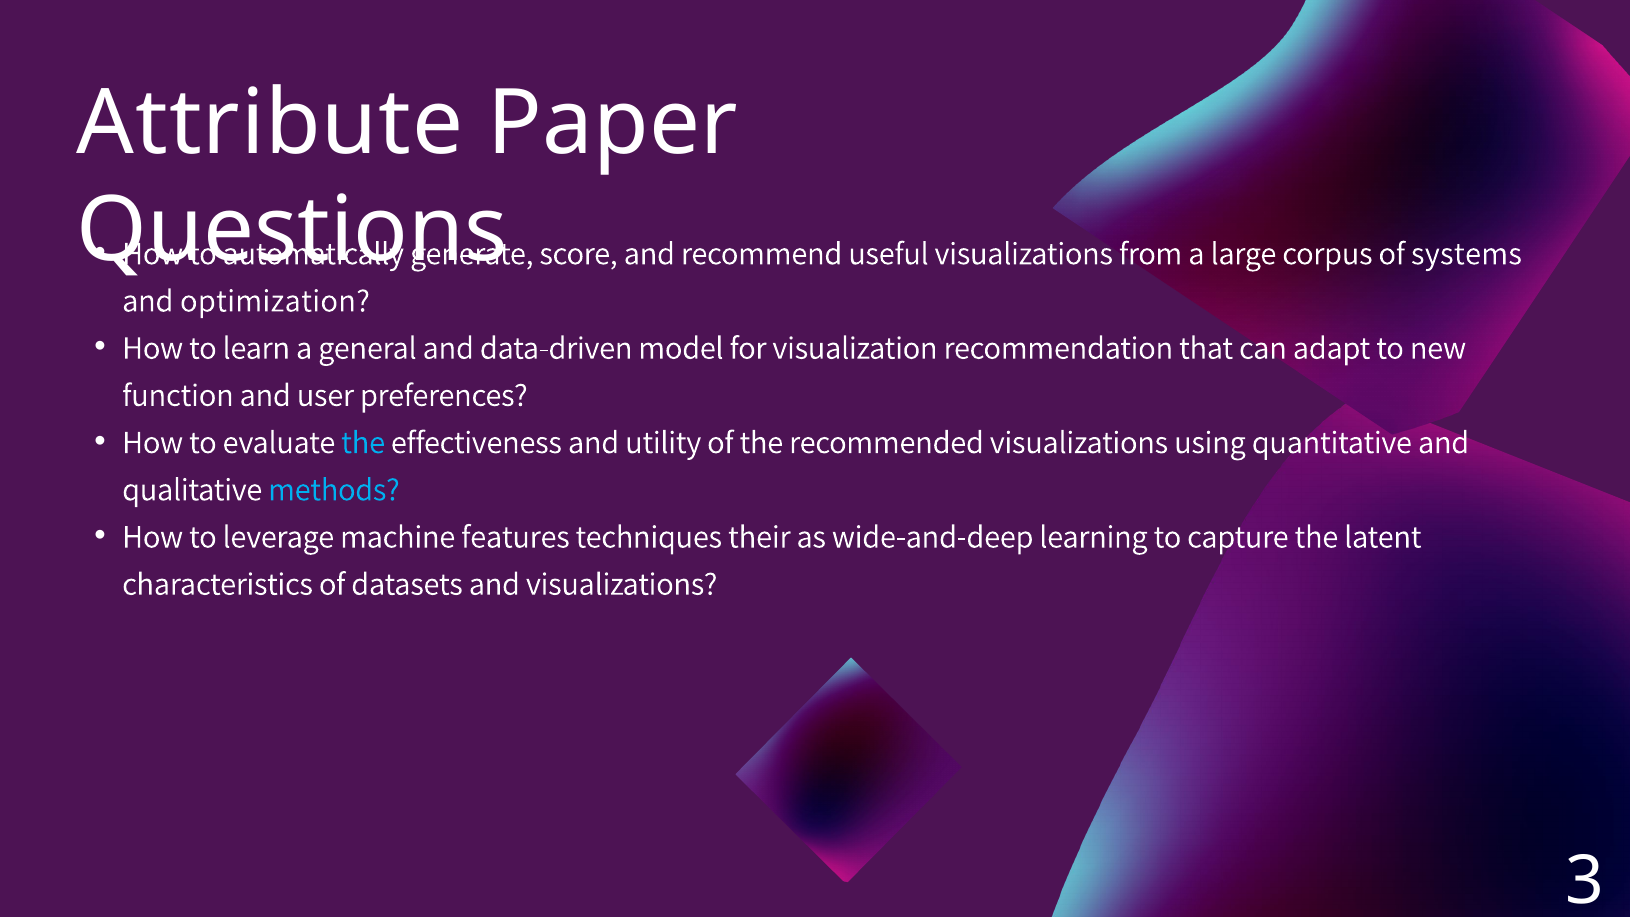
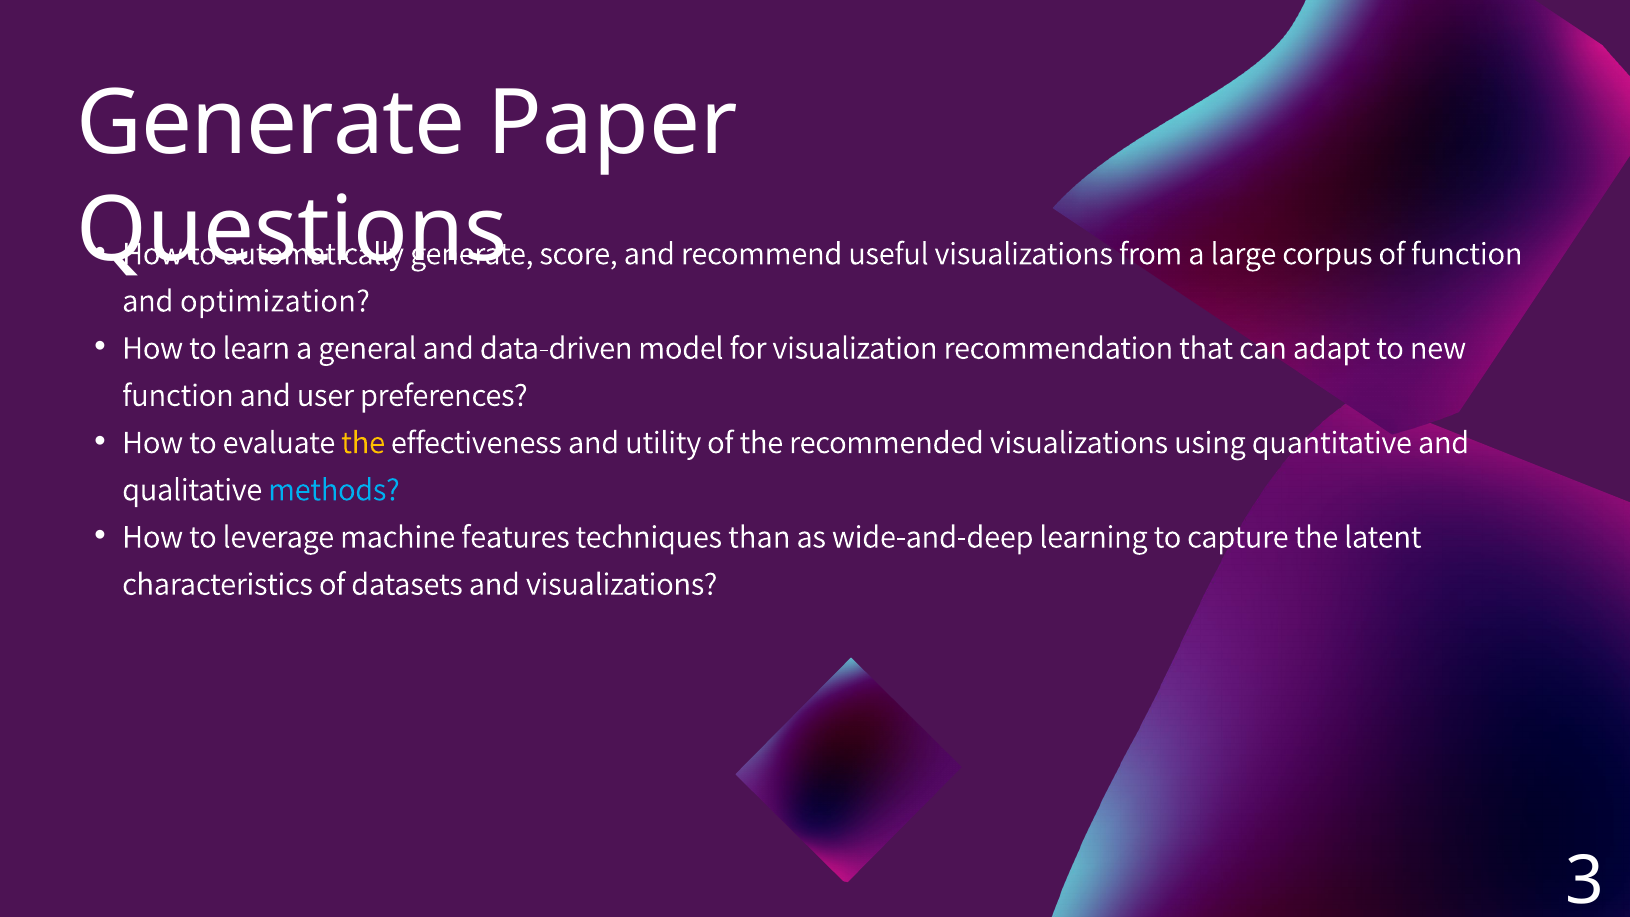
Attribute: Attribute -> Generate (271, 124)
of systems: systems -> function (1467, 254)
the colour: light blue -> yellow (363, 442)
their: their -> than (759, 537)
